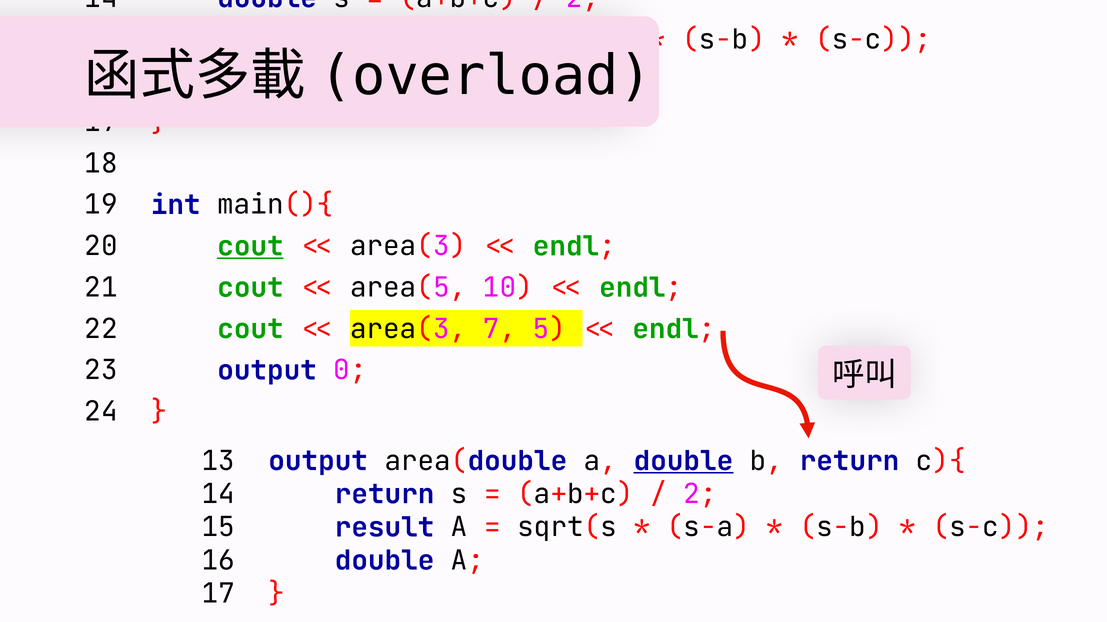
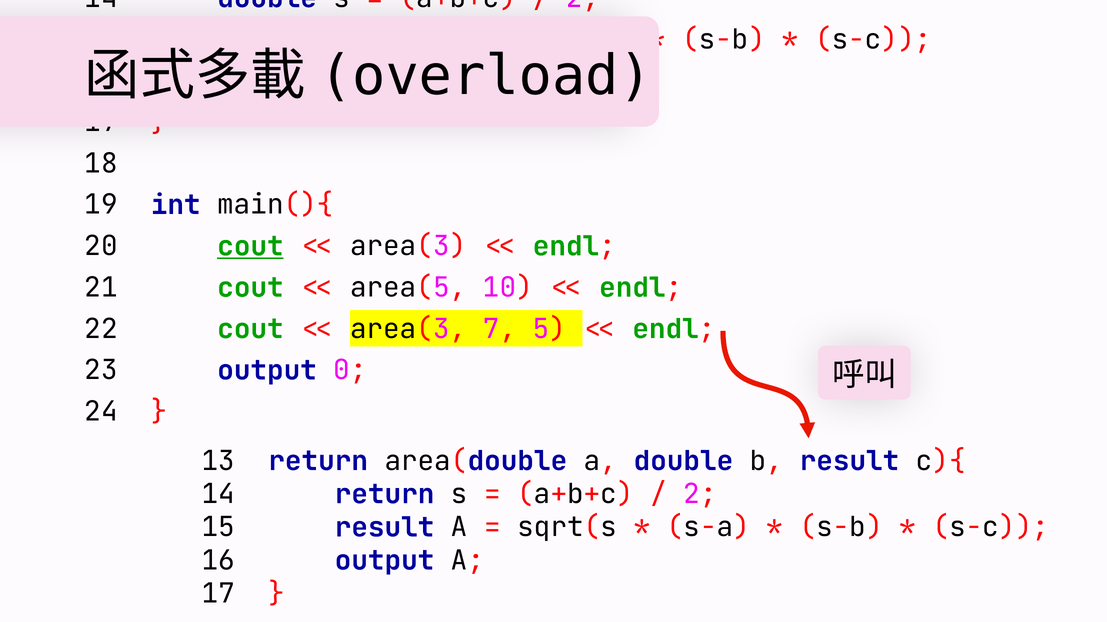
13 output: output -> return (318, 461)
double underline: present -> none (683, 461)
b return: return -> result (849, 461)
16 double: double -> output (385, 561)
